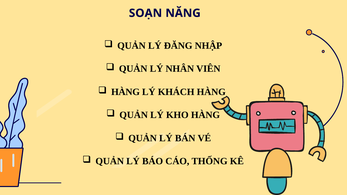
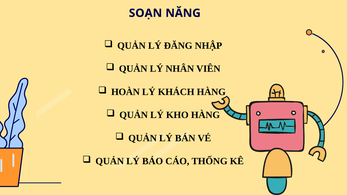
HÀNG: HÀNG -> HOÀN (126, 92)
